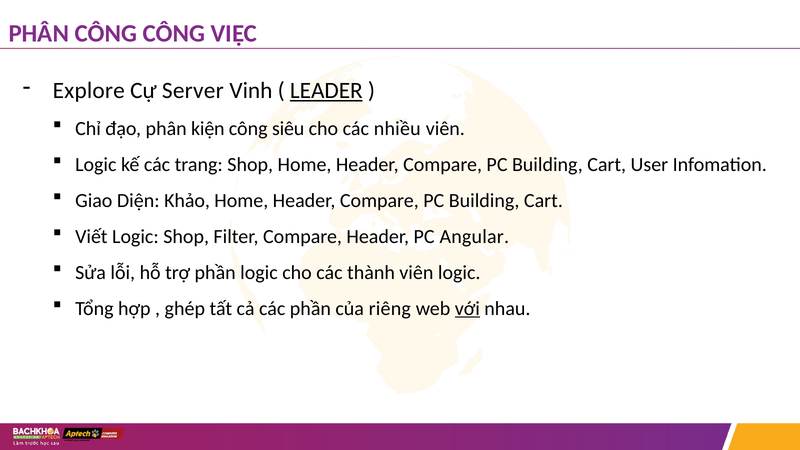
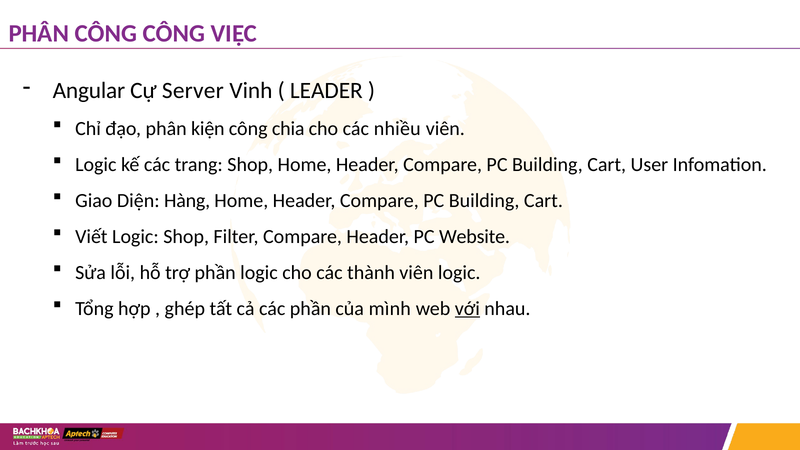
Explore: Explore -> Angular (89, 91)
LEADER underline: present -> none (326, 91)
siêu: siêu -> chia (288, 128)
Khảo: Khảo -> Hàng (187, 200)
Angular: Angular -> Website (474, 236)
riêng: riêng -> mình (390, 308)
